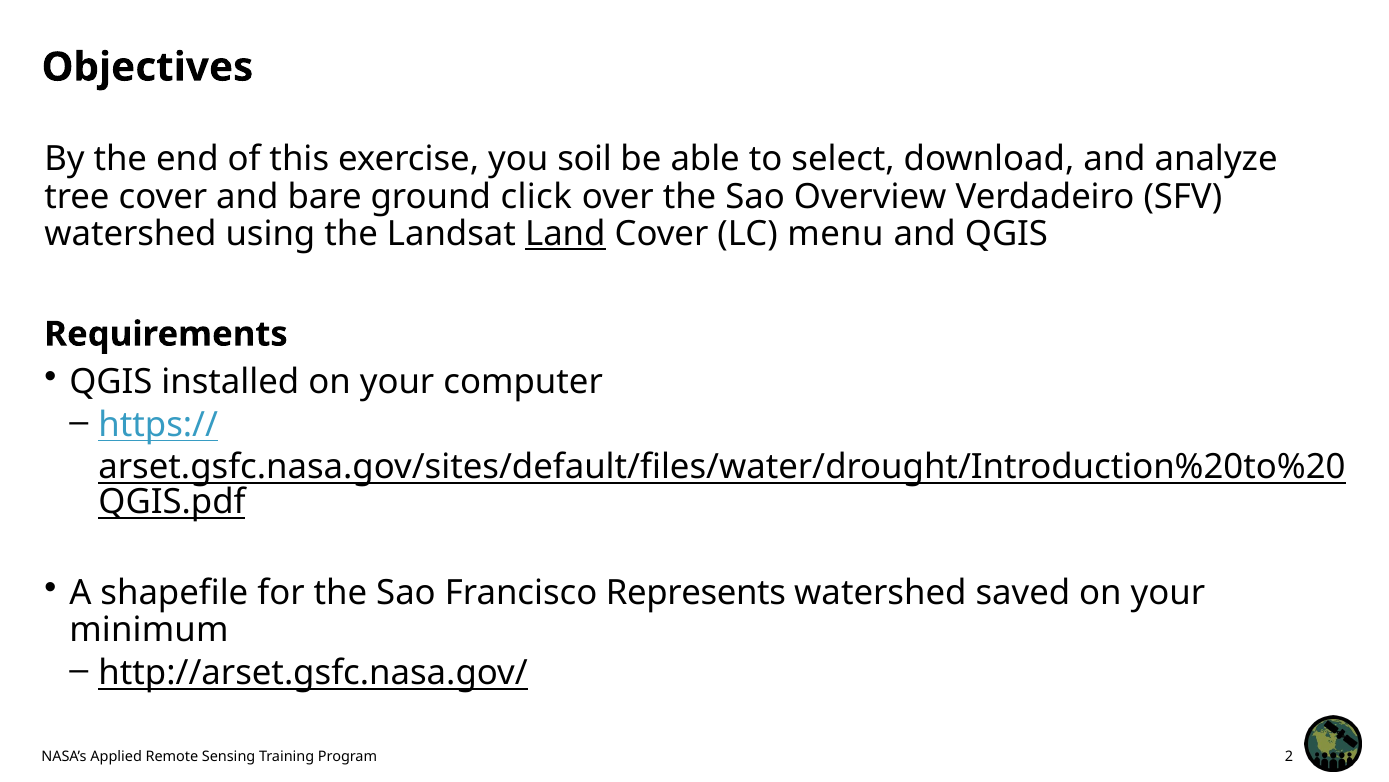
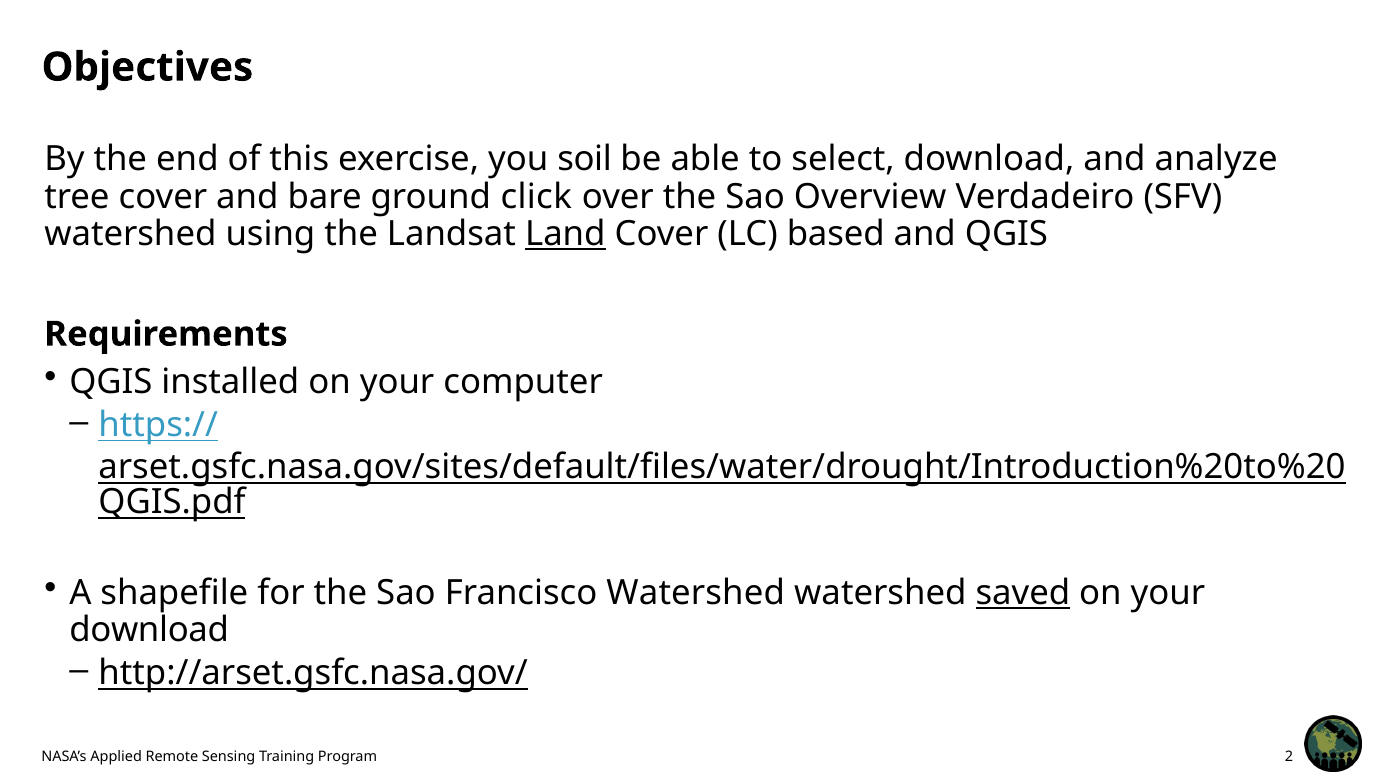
menu: menu -> based (836, 234)
Francisco Represents: Represents -> Watershed (696, 592)
saved underline: none -> present (1023, 592)
minimum: minimum -> download (149, 630)
